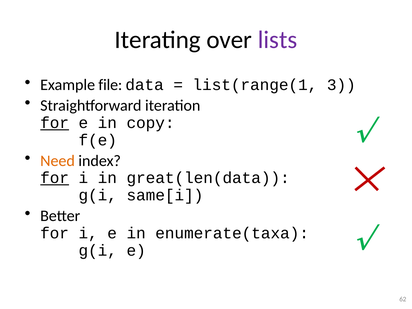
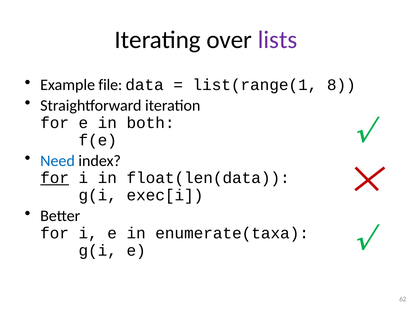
3: 3 -> 8 (341, 85)
for underline: present -> none (55, 123)
copy: copy -> both (151, 123)
Need colour: orange -> blue (58, 161)
great(len(data: great(len(data -> float(len(data (208, 178)
same[i: same[i -> exec[i (165, 195)
